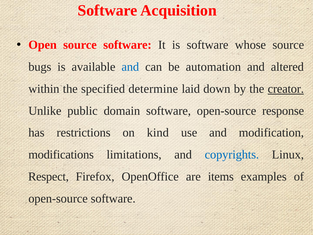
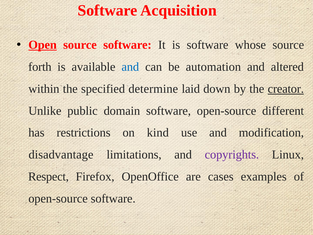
Open underline: none -> present (43, 45)
bugs: bugs -> forth (40, 67)
response: response -> different (283, 111)
modifications: modifications -> disadvantage (61, 154)
copyrights colour: blue -> purple (232, 154)
items: items -> cases (221, 176)
